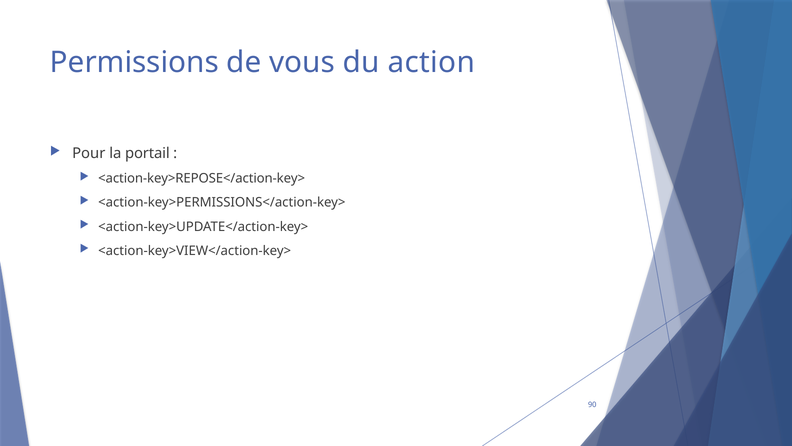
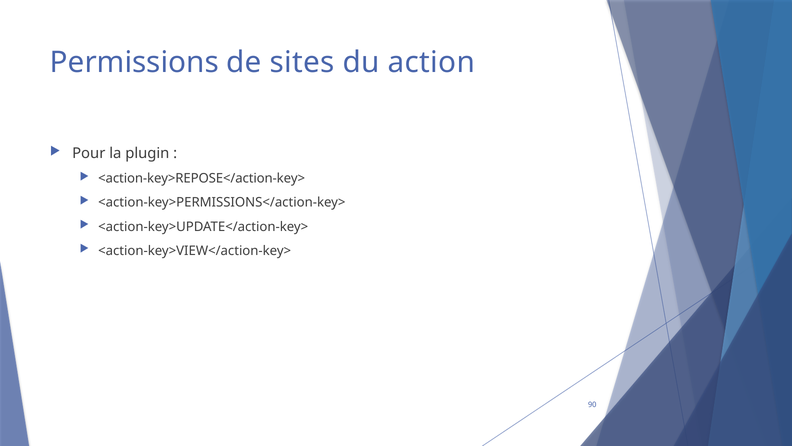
vous: vous -> sites (302, 62)
portail: portail -> plugin (147, 153)
